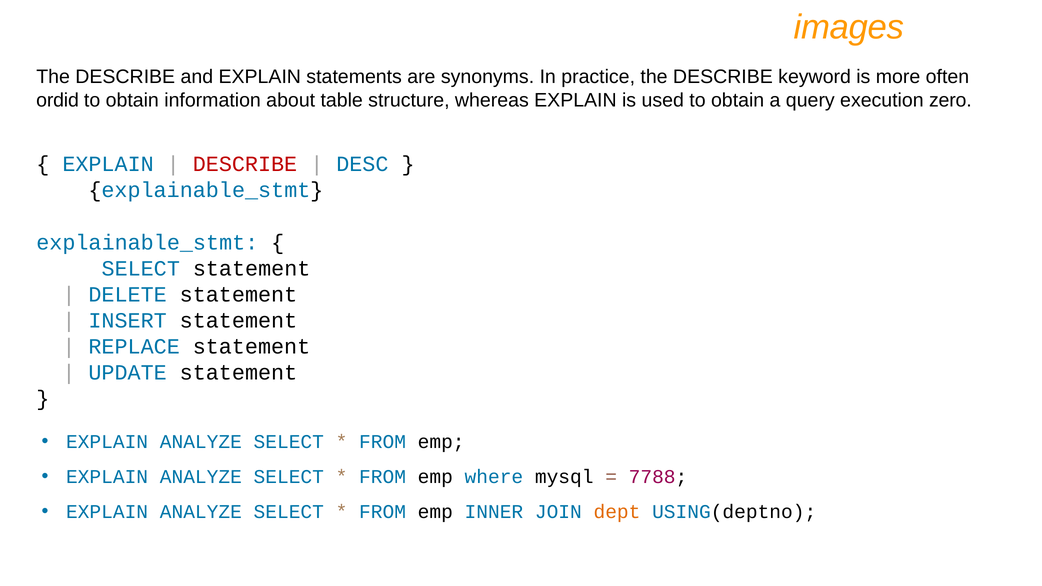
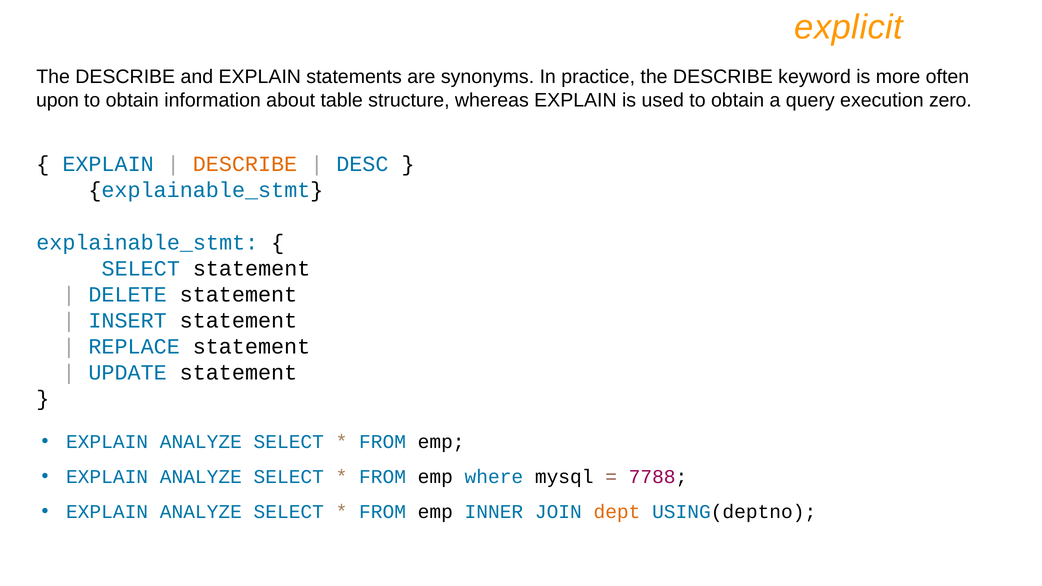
images: images -> explicit (849, 27)
ordid: ordid -> upon (58, 100)
DESCRIBE colour: red -> orange (245, 164)
